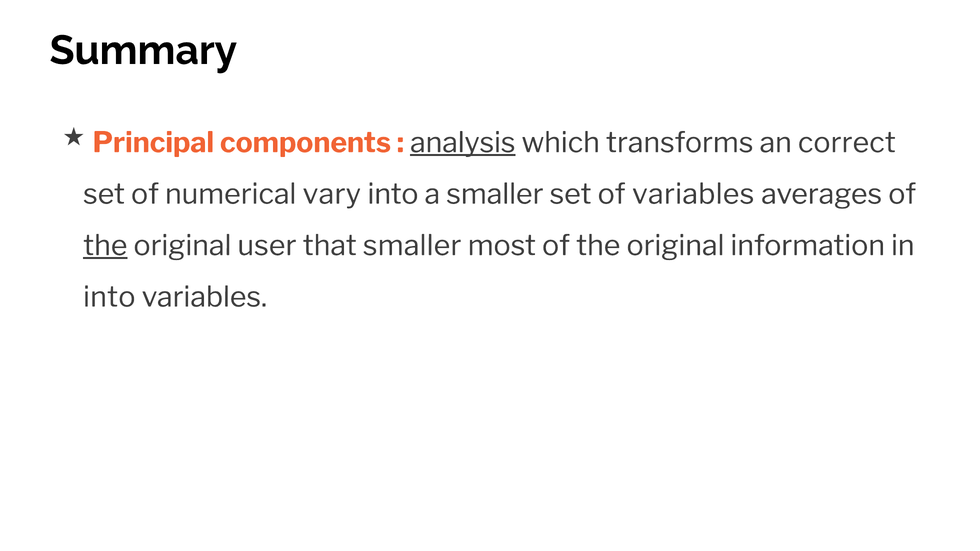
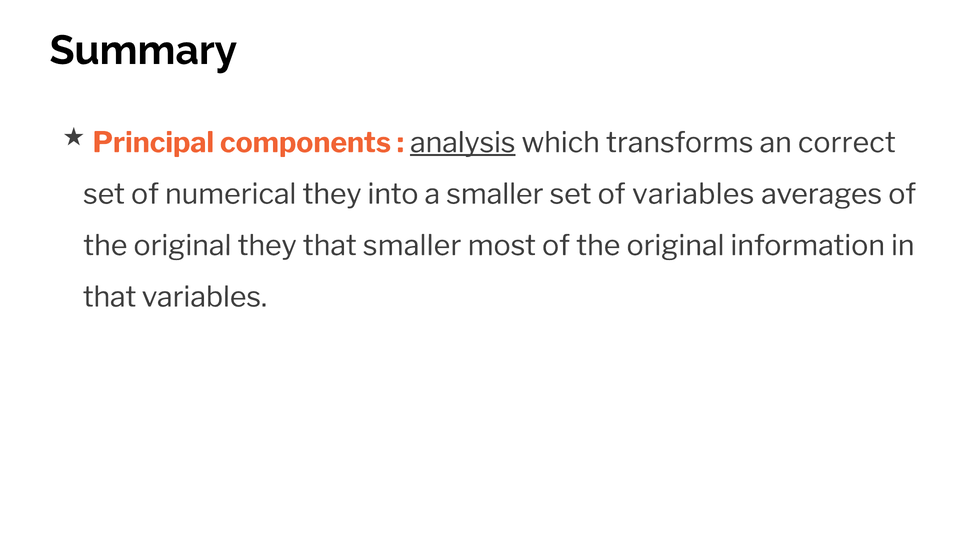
numerical vary: vary -> they (332, 194)
the underline: present -> none (105, 246)
original user: user -> they (267, 246)
into: into -> that (110, 297)
